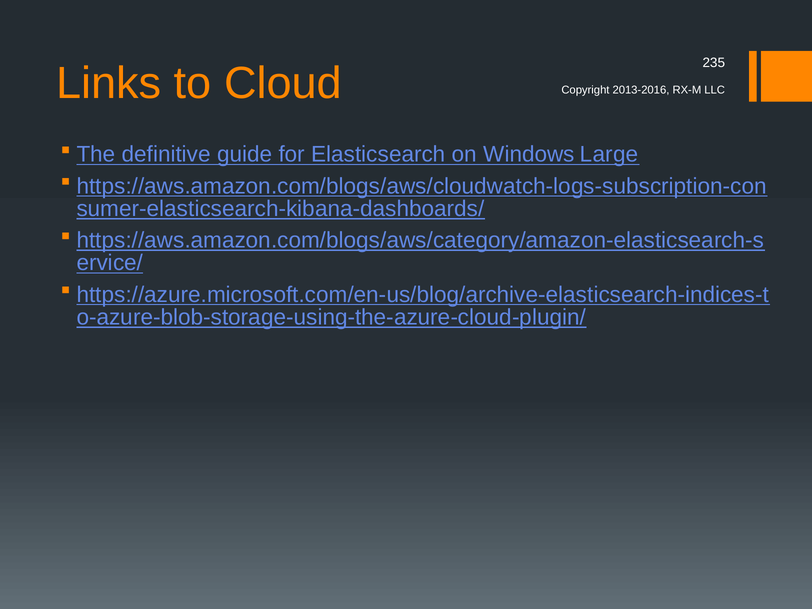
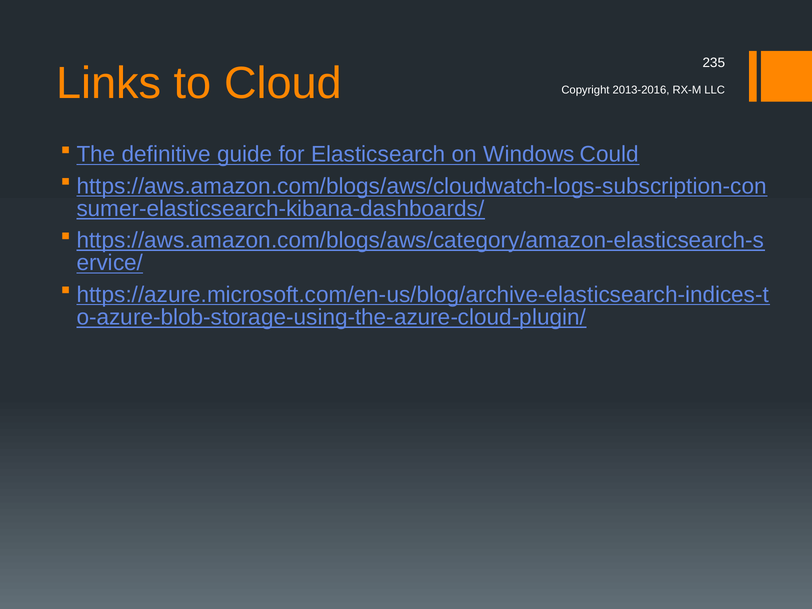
Large: Large -> Could (609, 155)
